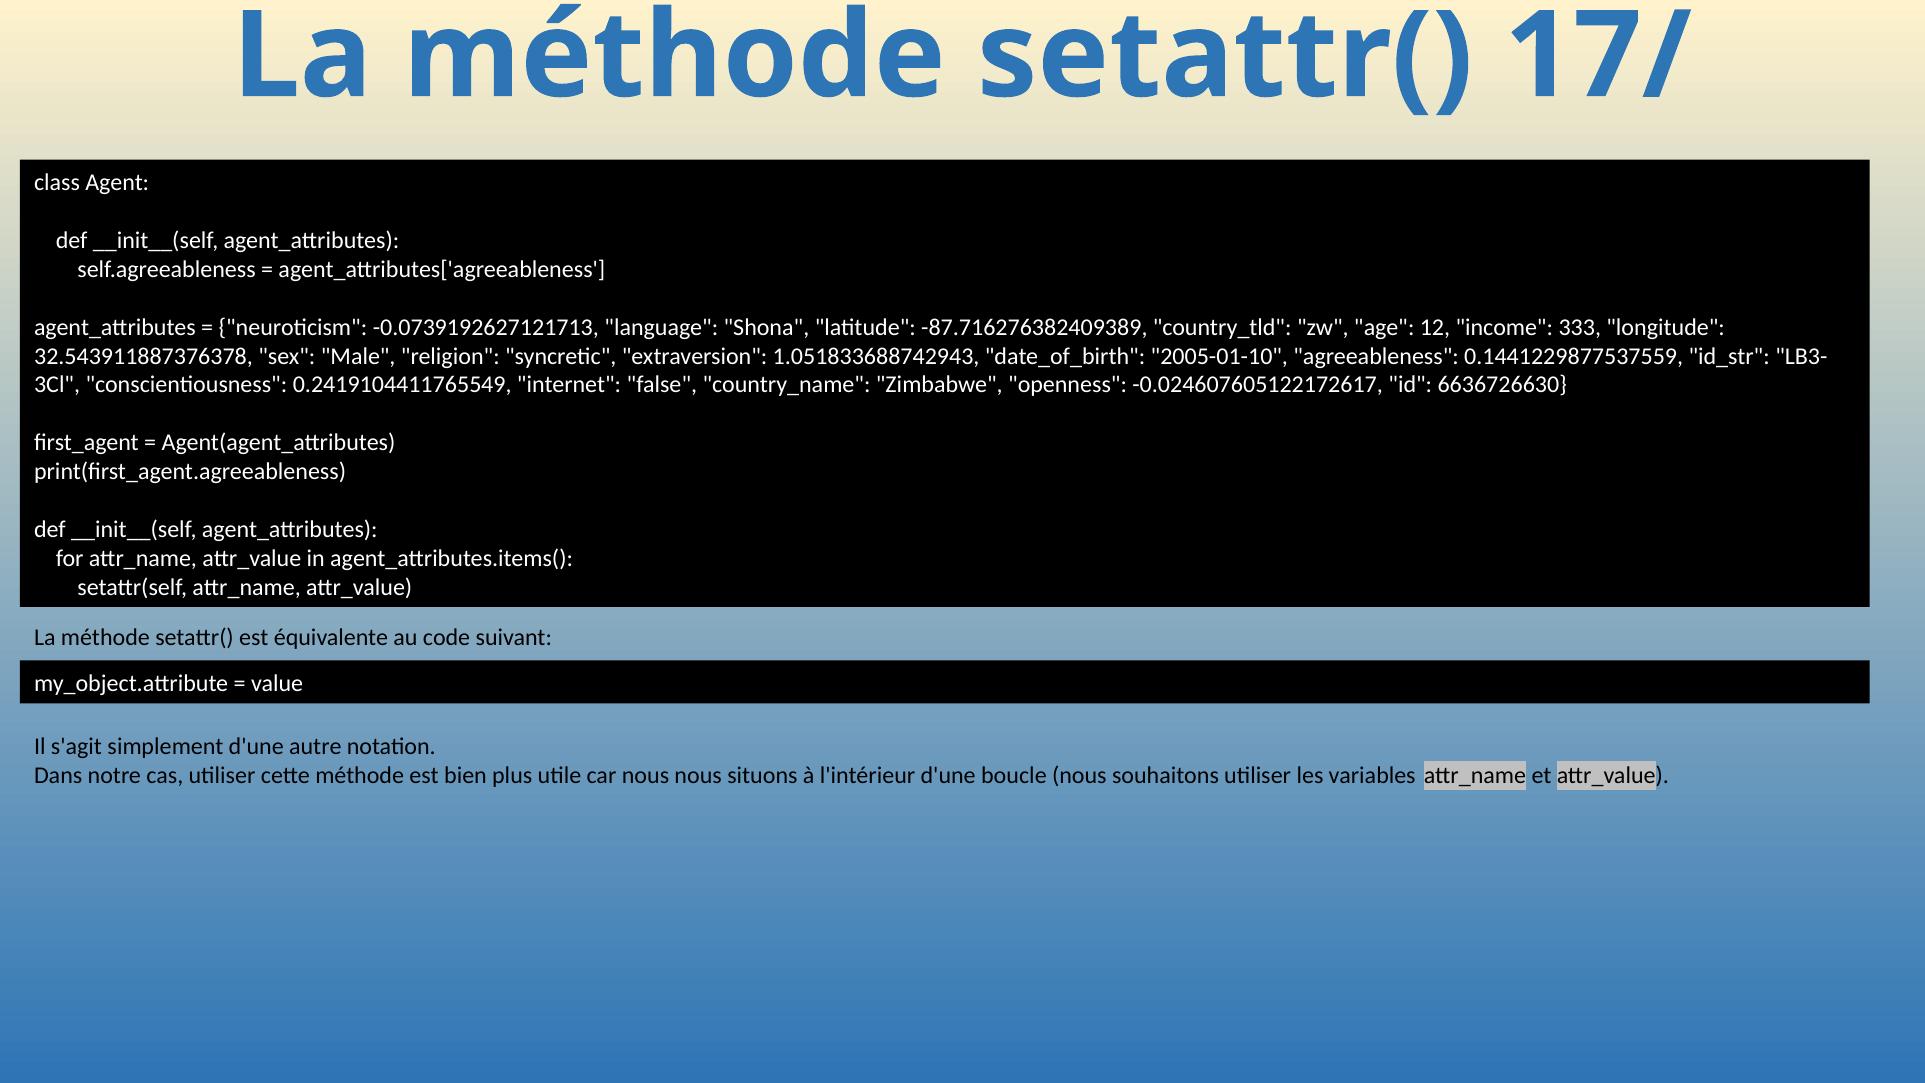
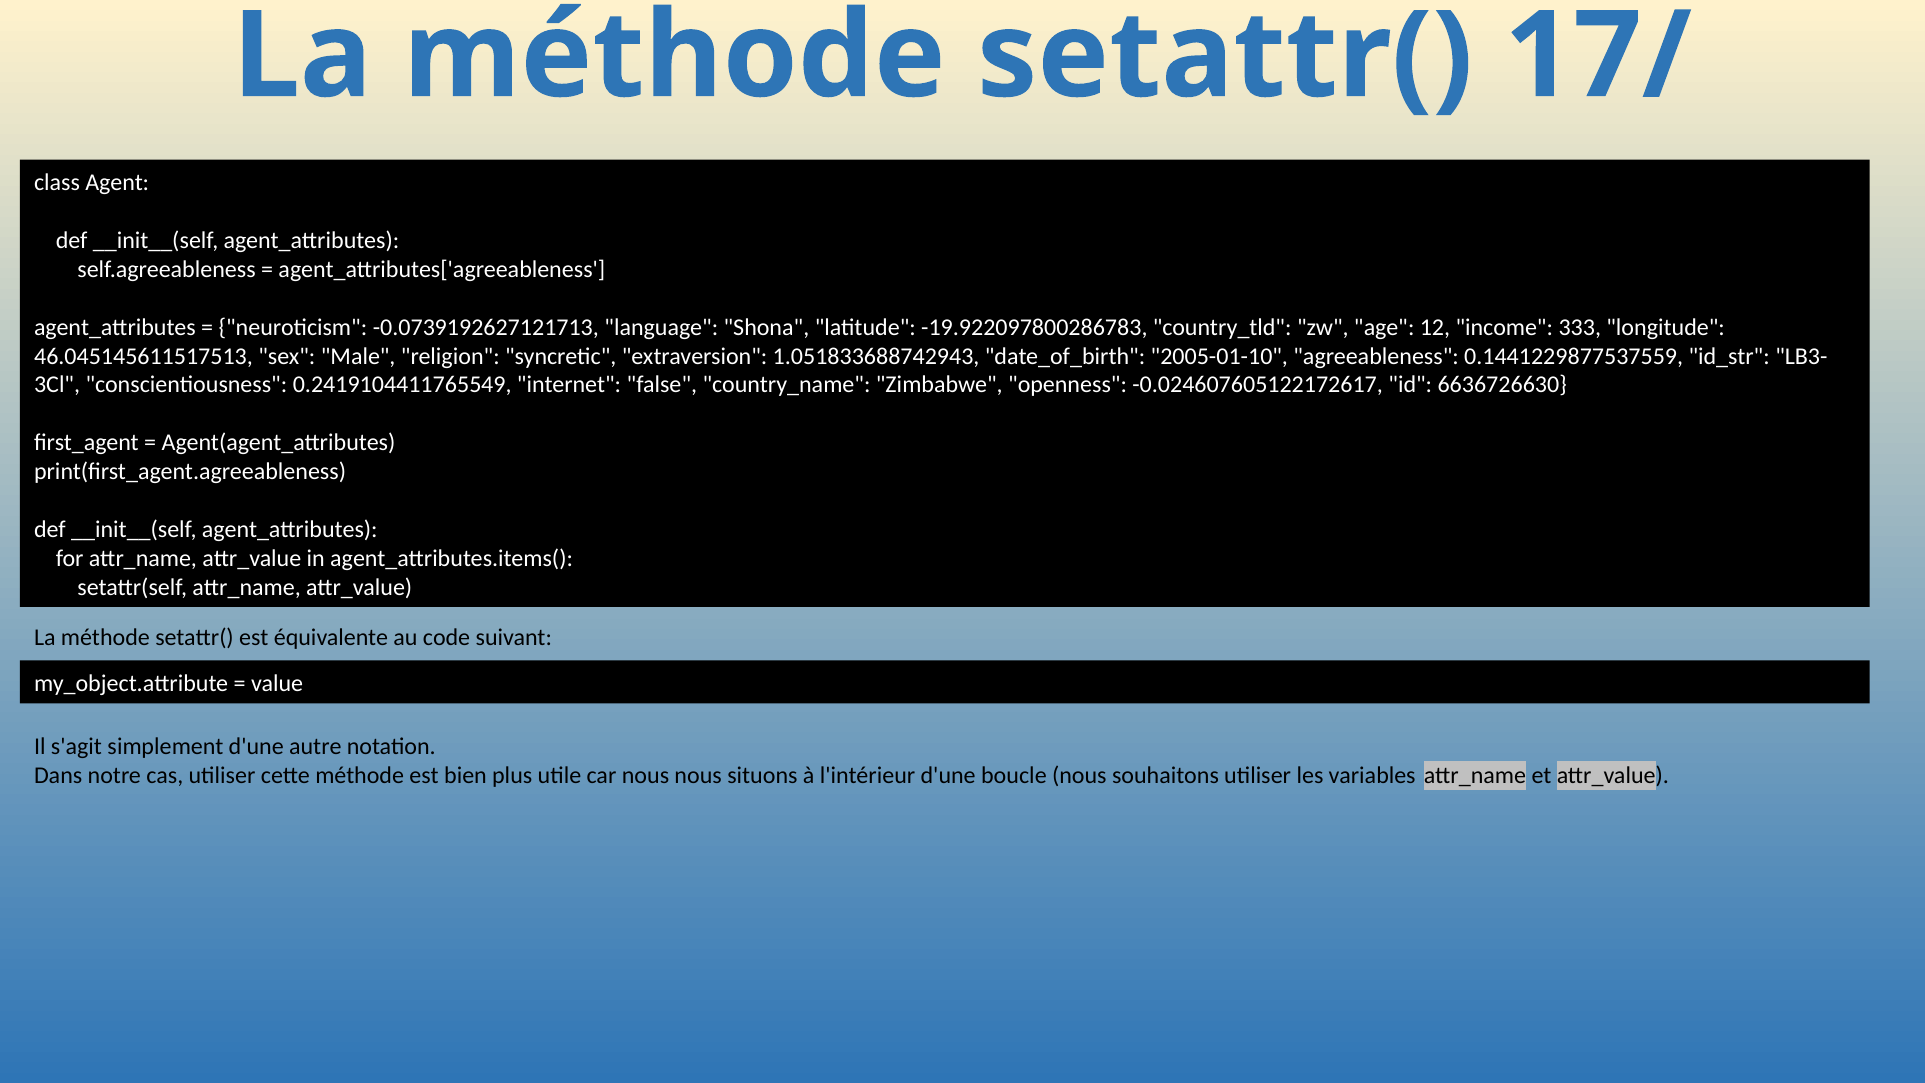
-87.716276382409389: -87.716276382409389 -> -19.922097800286783 (1034, 327)
32.543911887376378: 32.543911887376378 -> 46.045145611517513 (143, 356)
